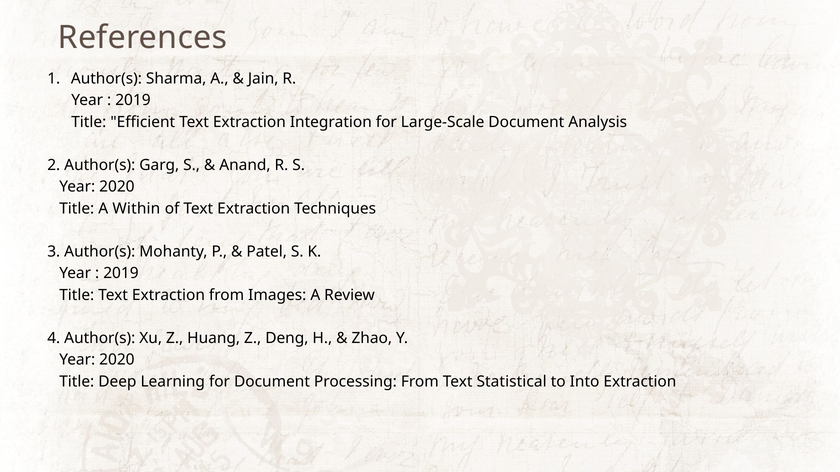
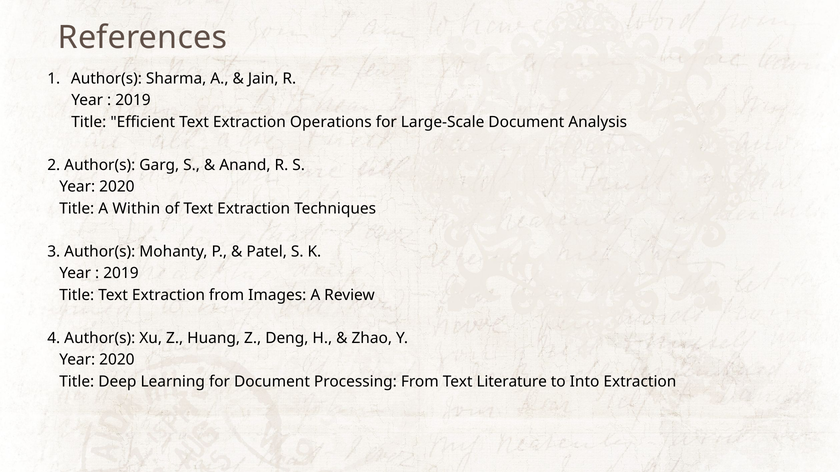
Integration: Integration -> Operations (331, 122)
Statistical: Statistical -> Literature (512, 382)
